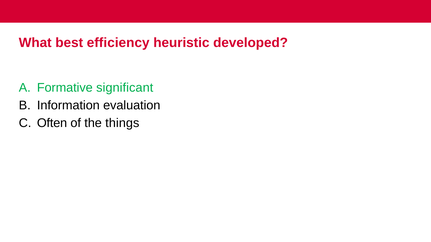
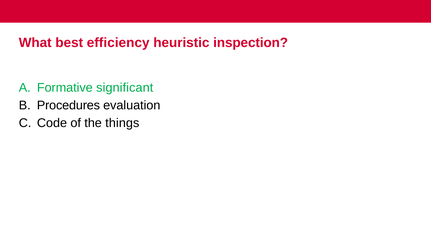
developed: developed -> inspection (251, 43)
Information: Information -> Procedures (68, 106)
Often: Often -> Code (52, 123)
